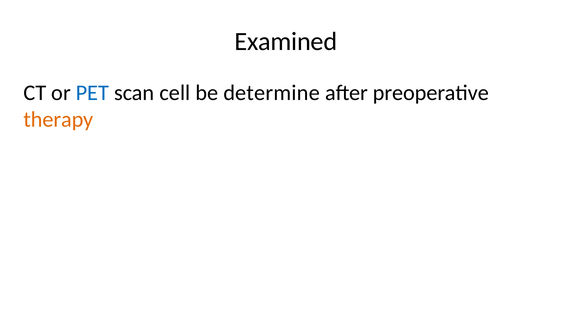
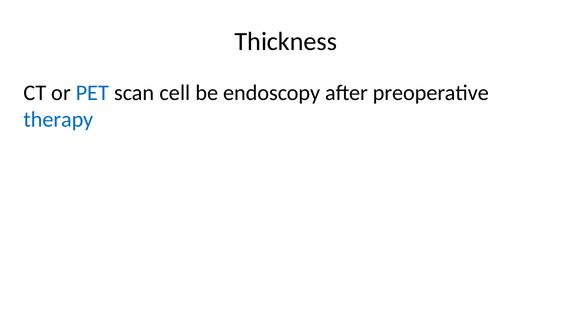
Examined: Examined -> Thickness (286, 42)
determine: determine -> endoscopy (272, 93)
therapy colour: orange -> blue (58, 120)
